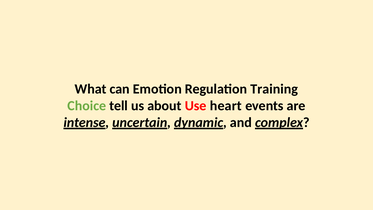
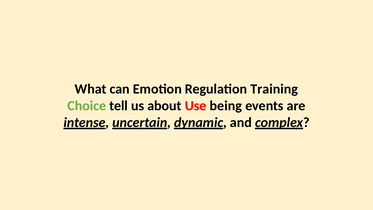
heart: heart -> being (226, 106)
